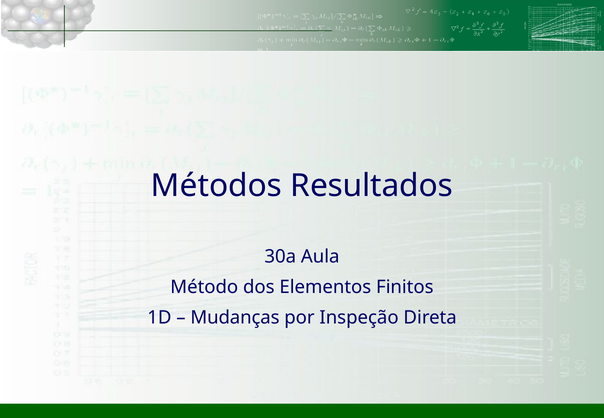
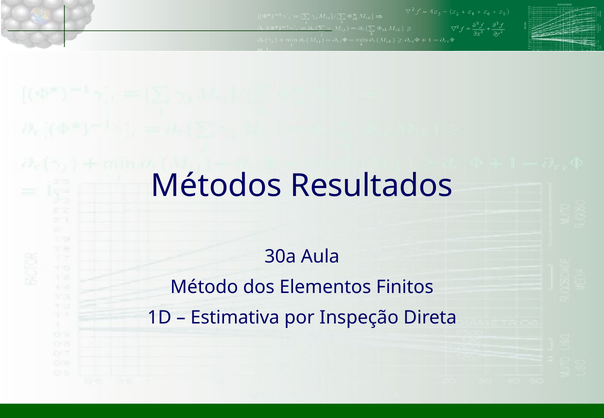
Mudanças: Mudanças -> Estimativa (235, 318)
